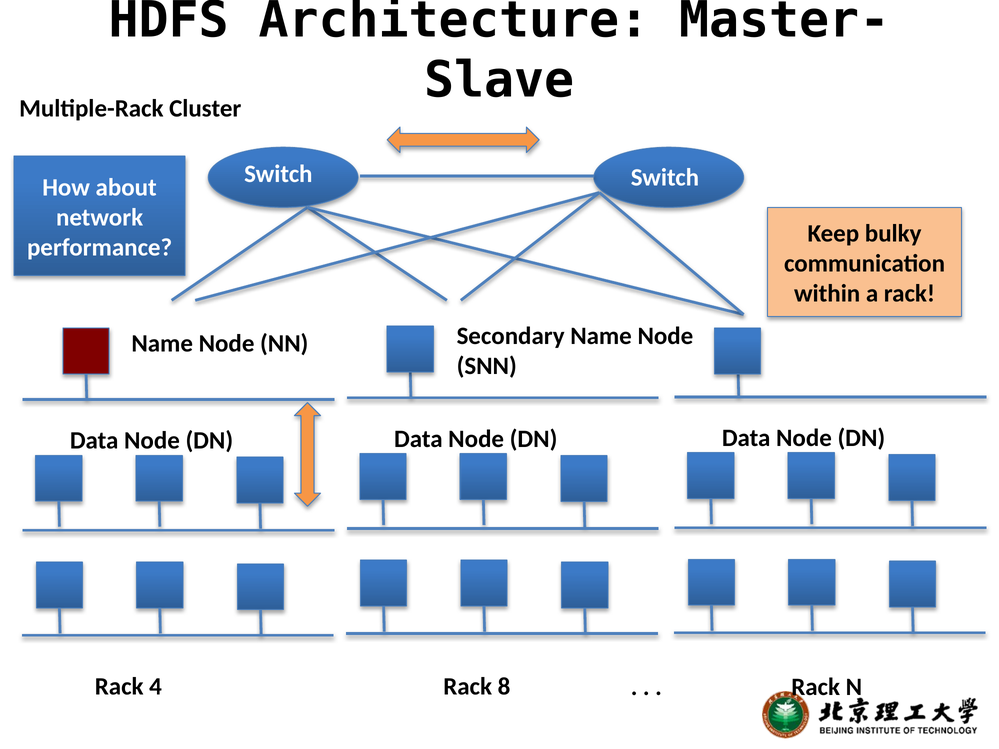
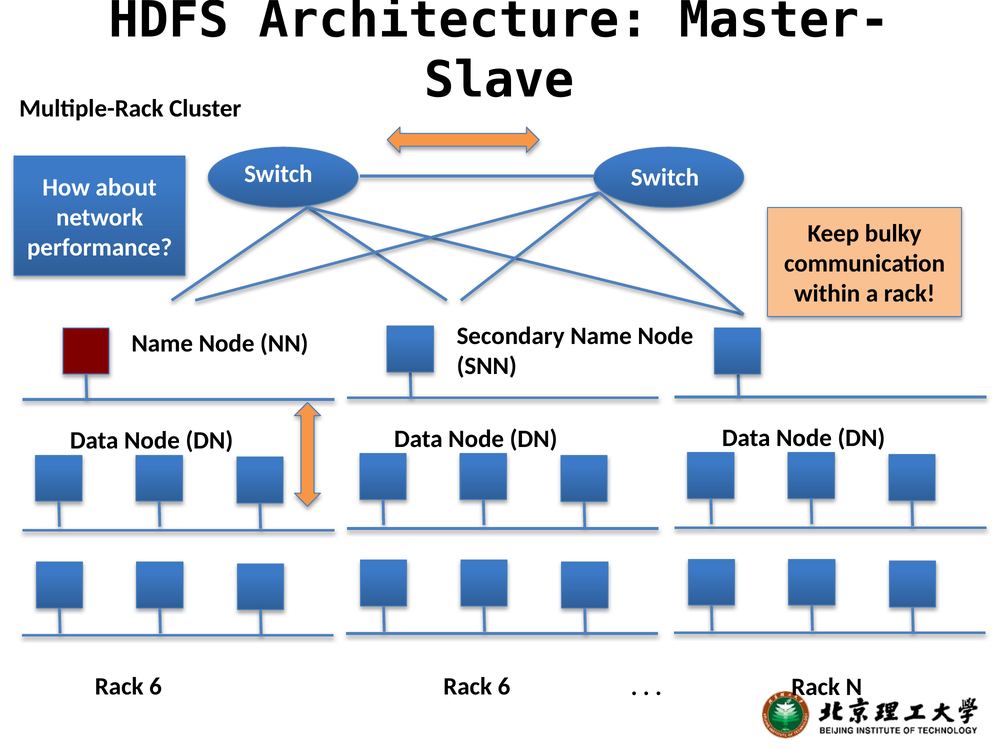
4: 4 -> 6 (156, 687)
8: 8 -> 6 (504, 687)
